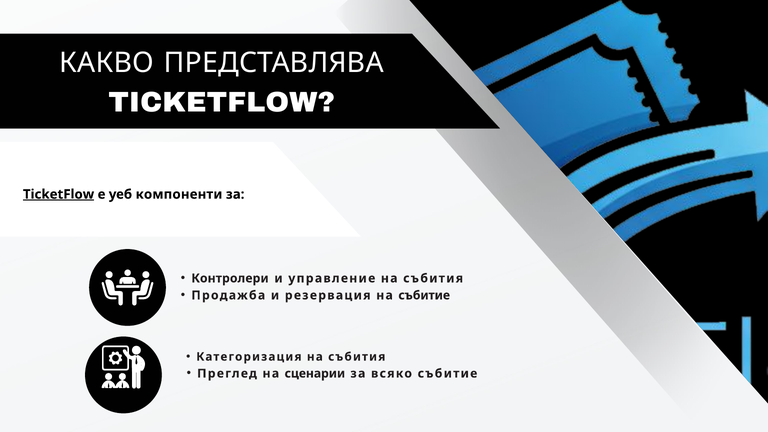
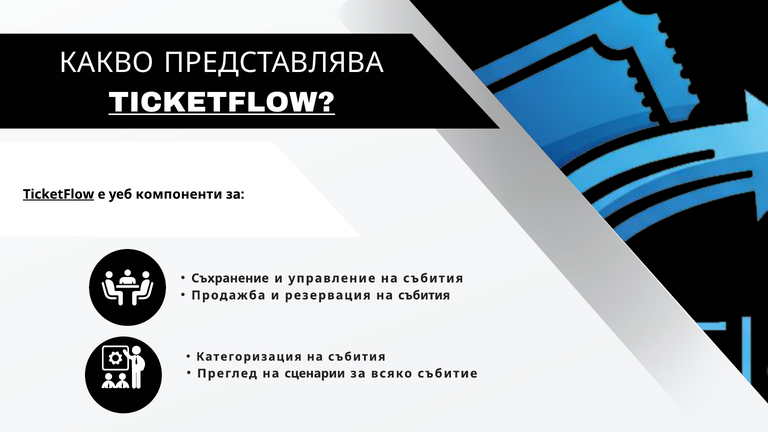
TICKETFLOW underline: none -> present (222, 102)
Контролери: Контролери -> Съхранение (230, 278)
резервация на събитие: събитие -> събития (424, 295)
